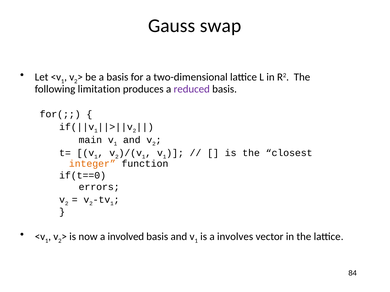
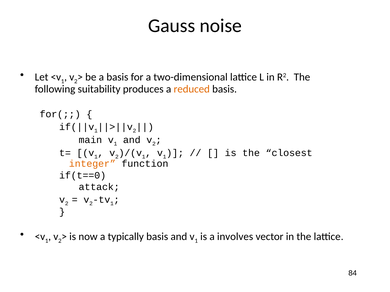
swap: swap -> noise (221, 26)
limitation: limitation -> suitability (99, 89)
reduced colour: purple -> orange (192, 89)
errors: errors -> attack (99, 187)
involved: involved -> typically (126, 237)
